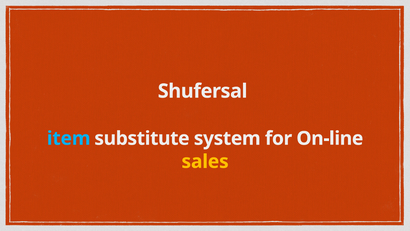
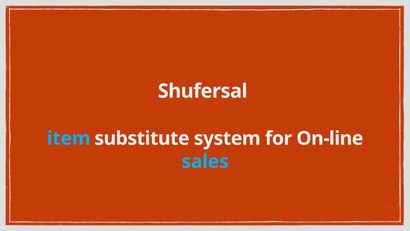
sales colour: yellow -> light blue (205, 161)
